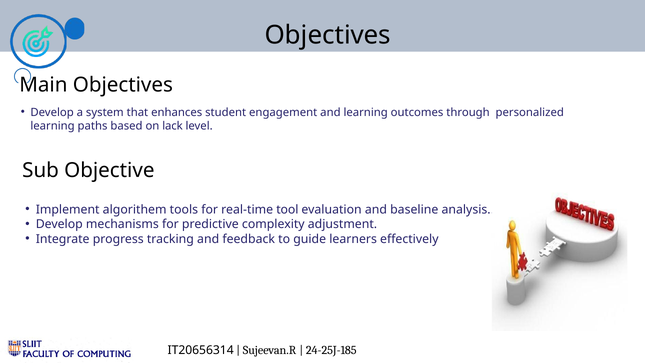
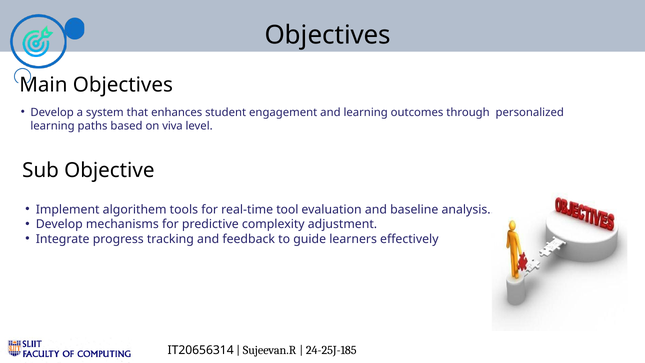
lack: lack -> viva (172, 126)
